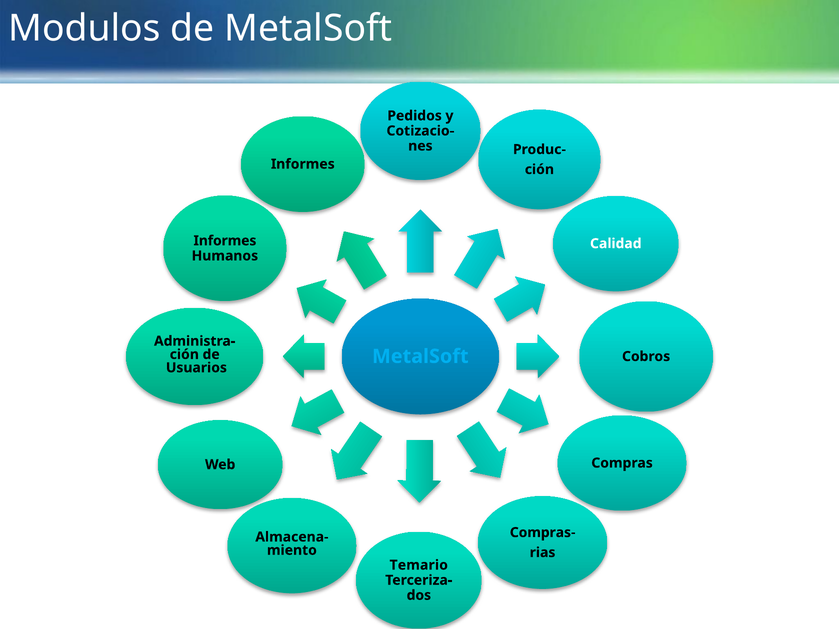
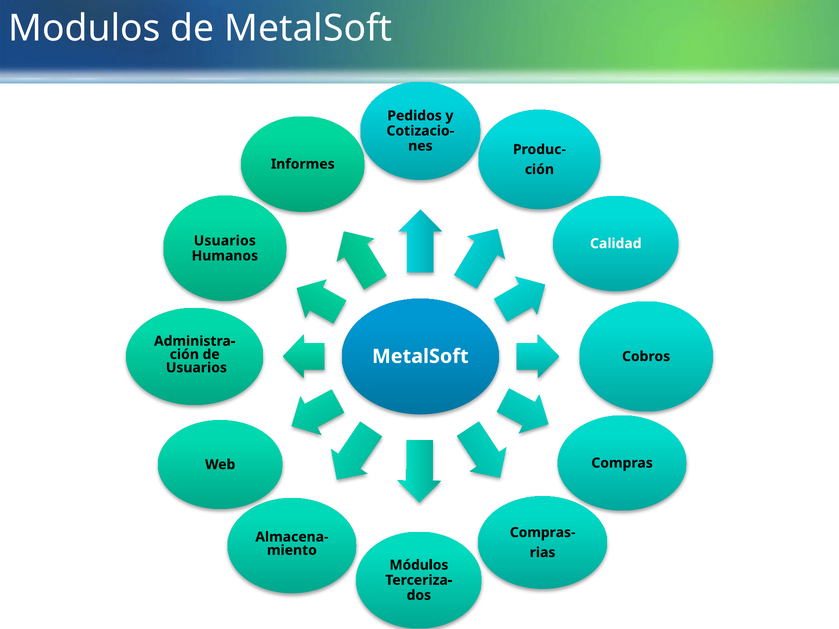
Informes: Informes -> Usuarios (225, 241)
MetalSoft colour: light blue -> white (420, 357)
Temario: Temario -> Módulos (419, 565)
